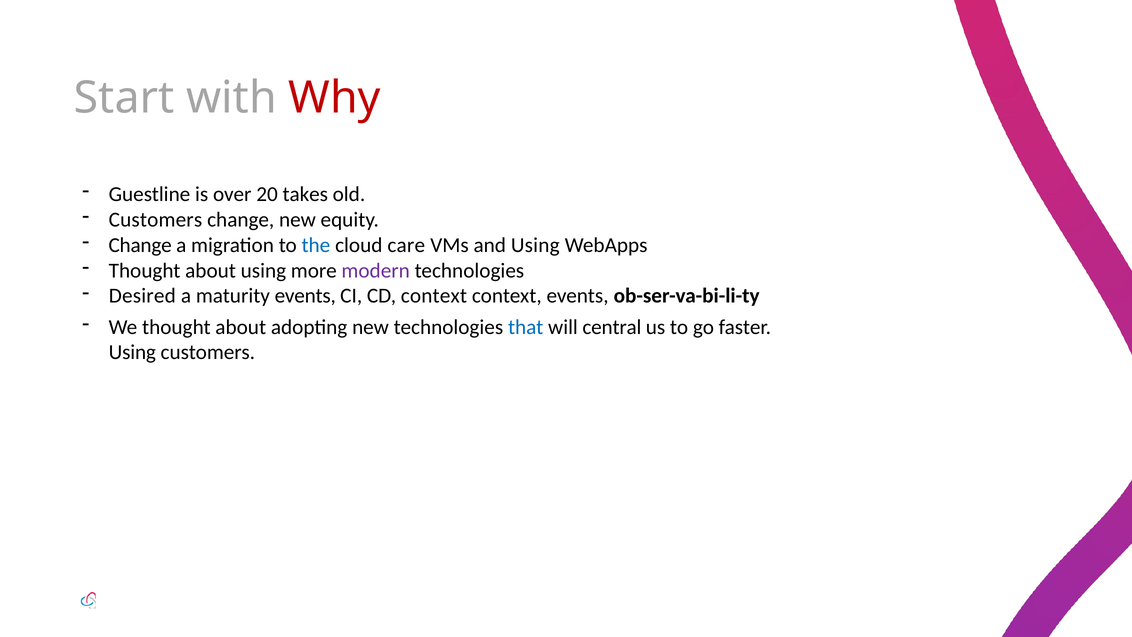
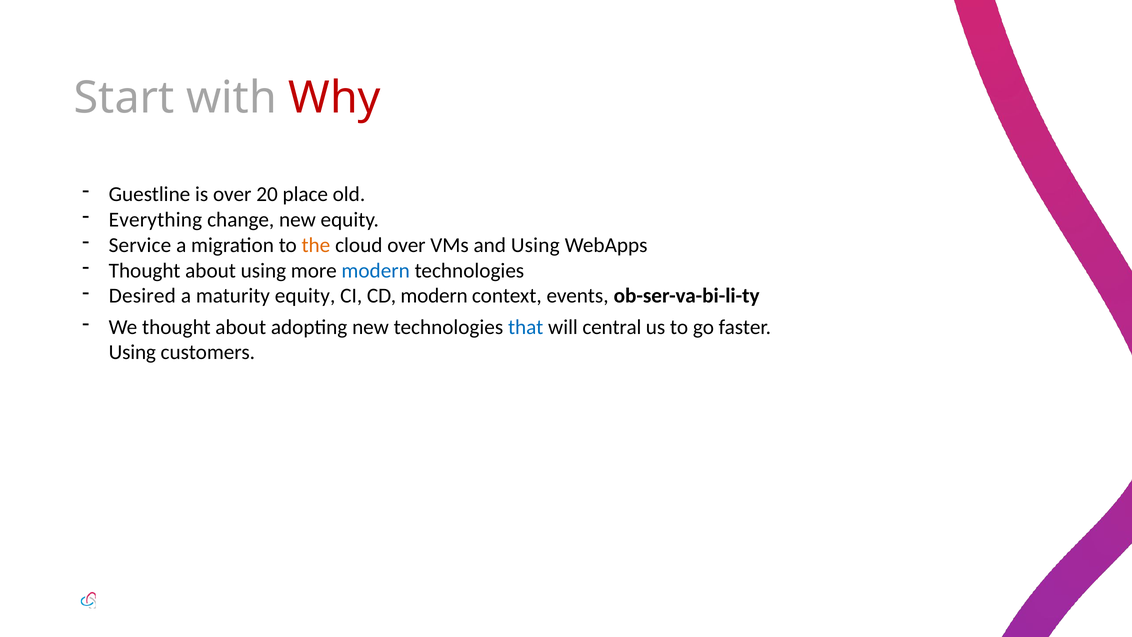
takes: takes -> place (305, 194)
Customers: Customers -> Everything (155, 219)
Change: Change -> Service (140, 245)
the colour: blue -> orange (316, 245)
cloud care: care -> over (406, 245)
modern colour: purple -> blue (376, 270)
maturity events: events -> equity (305, 296)
CD context: context -> modern (434, 296)
